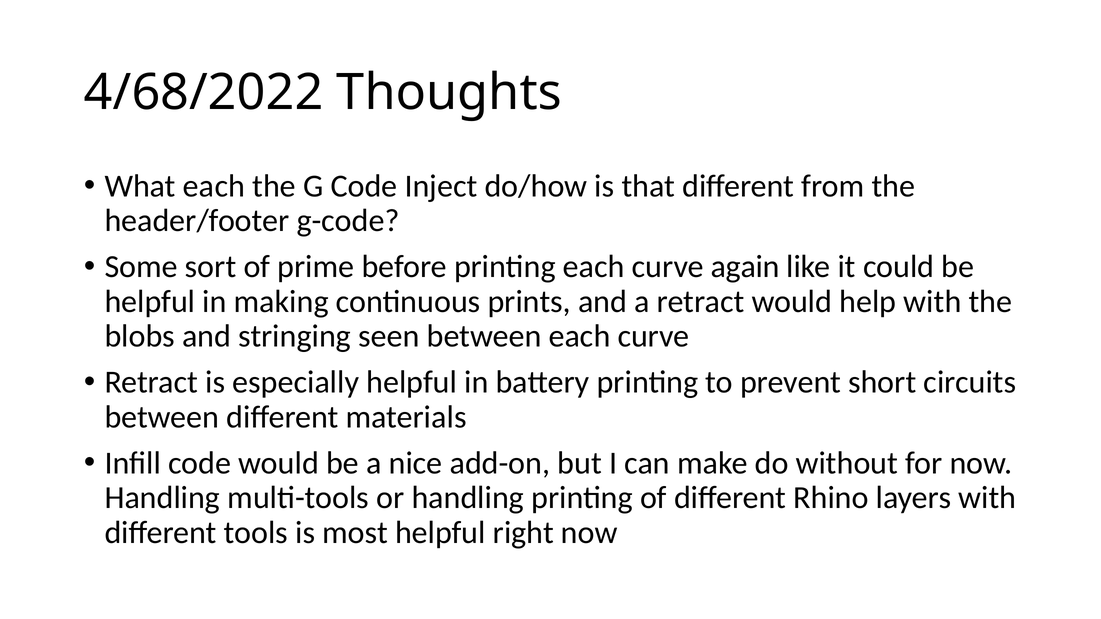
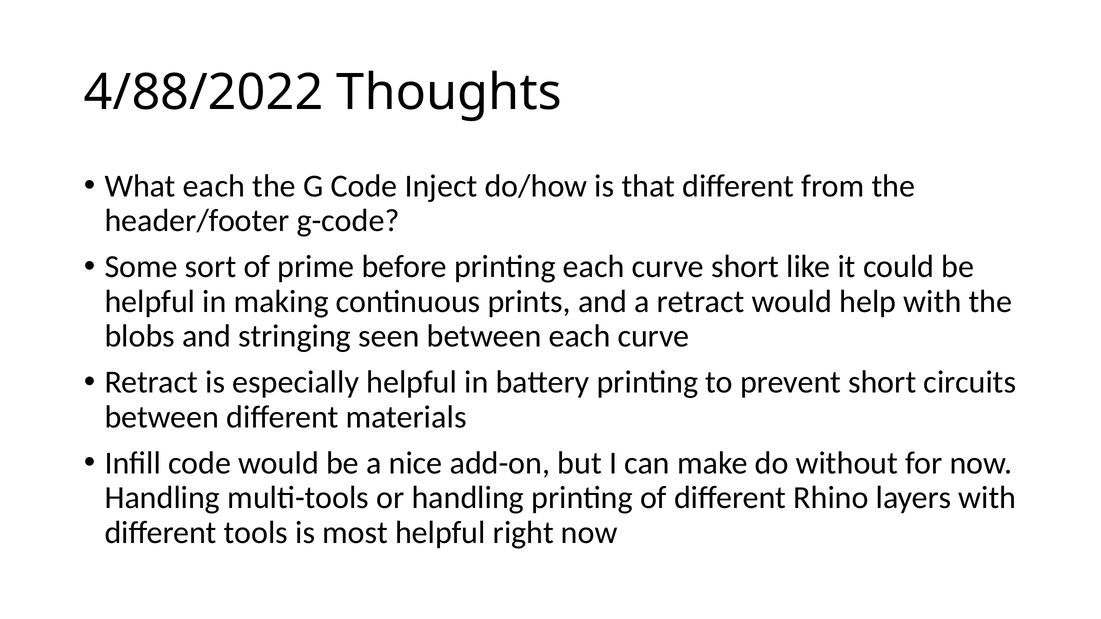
4/68/2022: 4/68/2022 -> 4/88/2022 (204, 92)
curve again: again -> short (745, 267)
